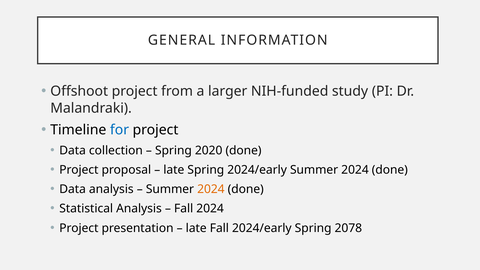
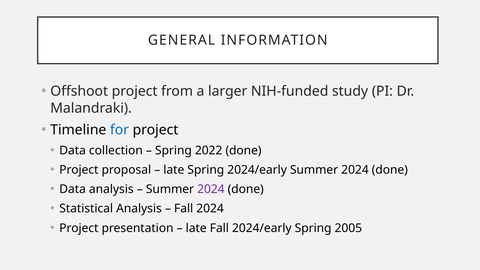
2020: 2020 -> 2022 (209, 150)
2024 colour: orange -> purple (211, 189)
2078: 2078 -> 2005 (348, 228)
